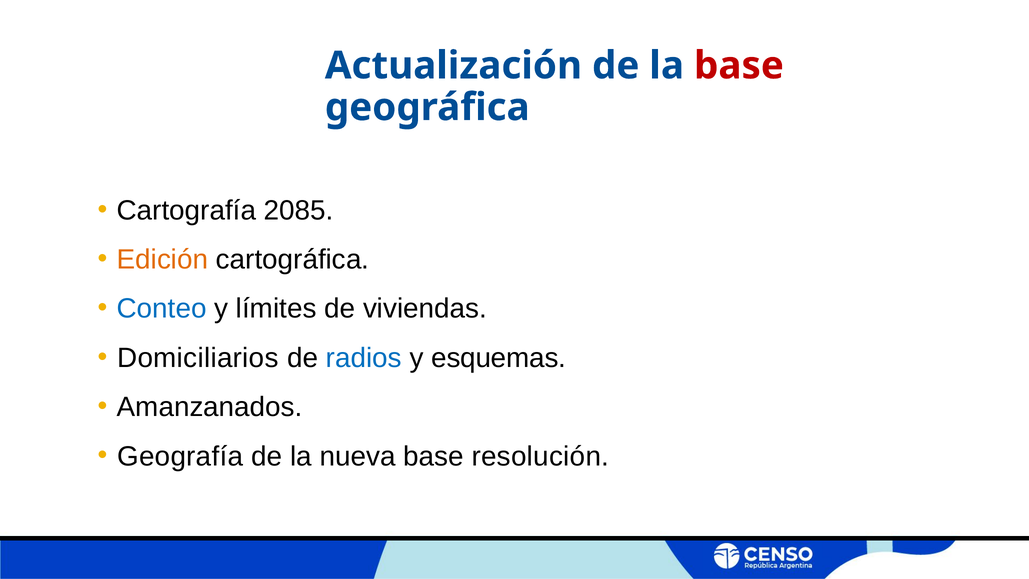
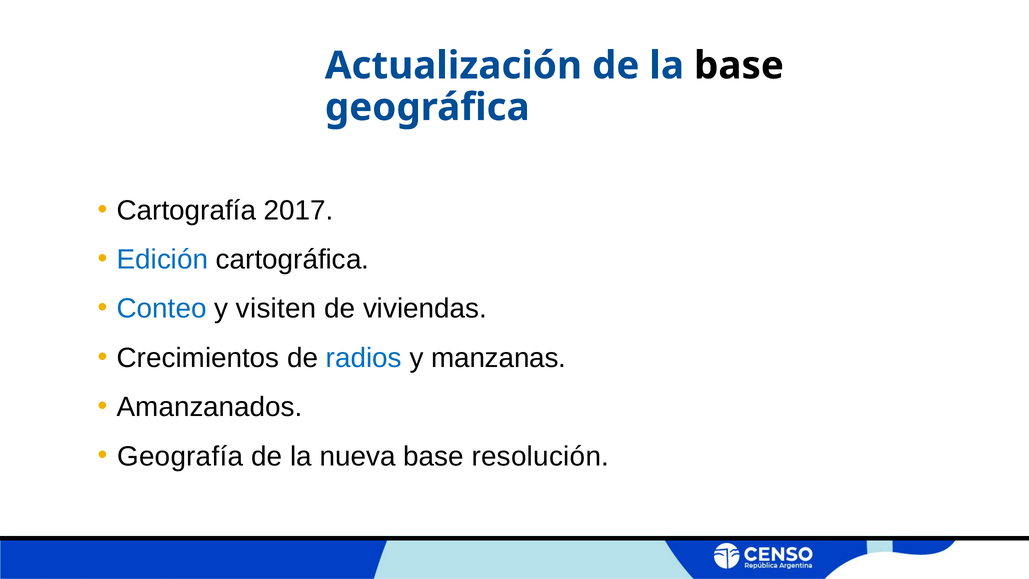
base colour: red -> black (739, 66)
2085: 2085 -> 2017 (299, 210)
Edición colour: orange -> blue (162, 260)
límites: límites -> visiten (276, 309)
Domiciliarios: Domiciliarios -> Crecimientos (198, 358)
esquemas: esquemas -> manzanas (499, 358)
